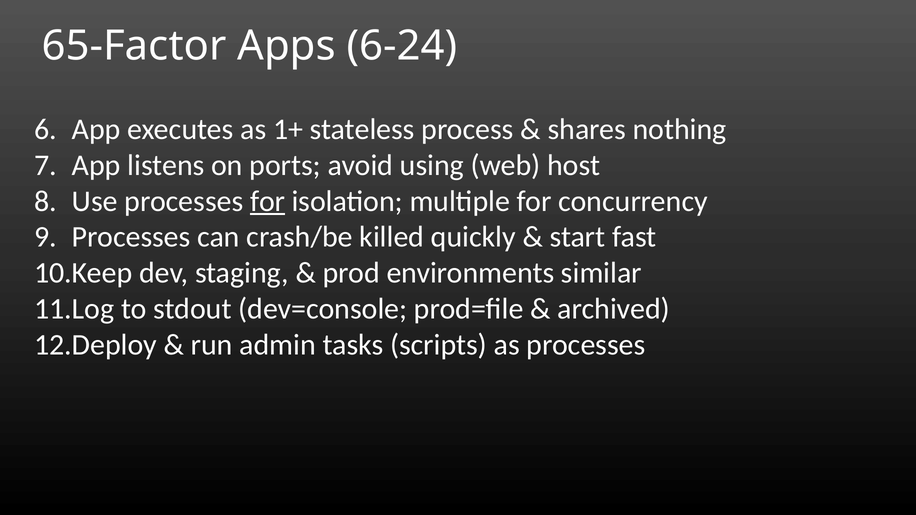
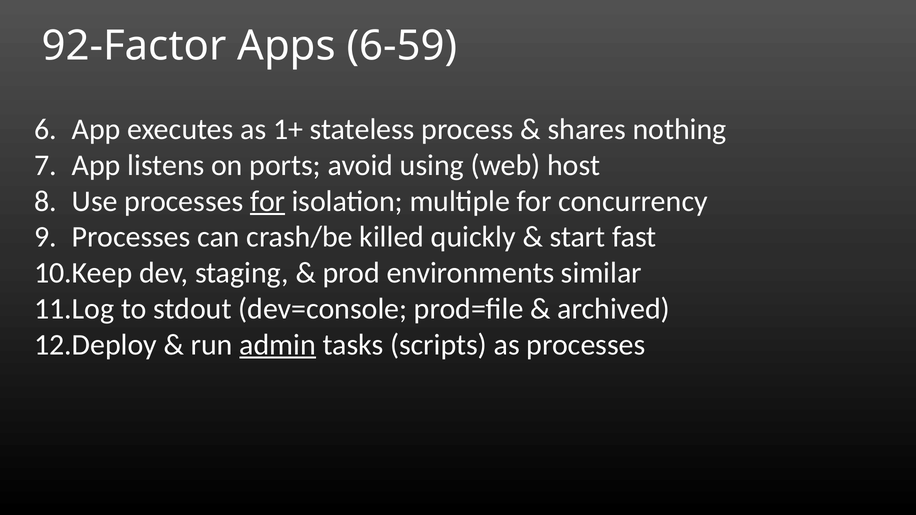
65-Factor: 65-Factor -> 92-Factor (134, 46)
6-24: 6-24 -> 6-59 (402, 46)
admin underline: none -> present (278, 345)
